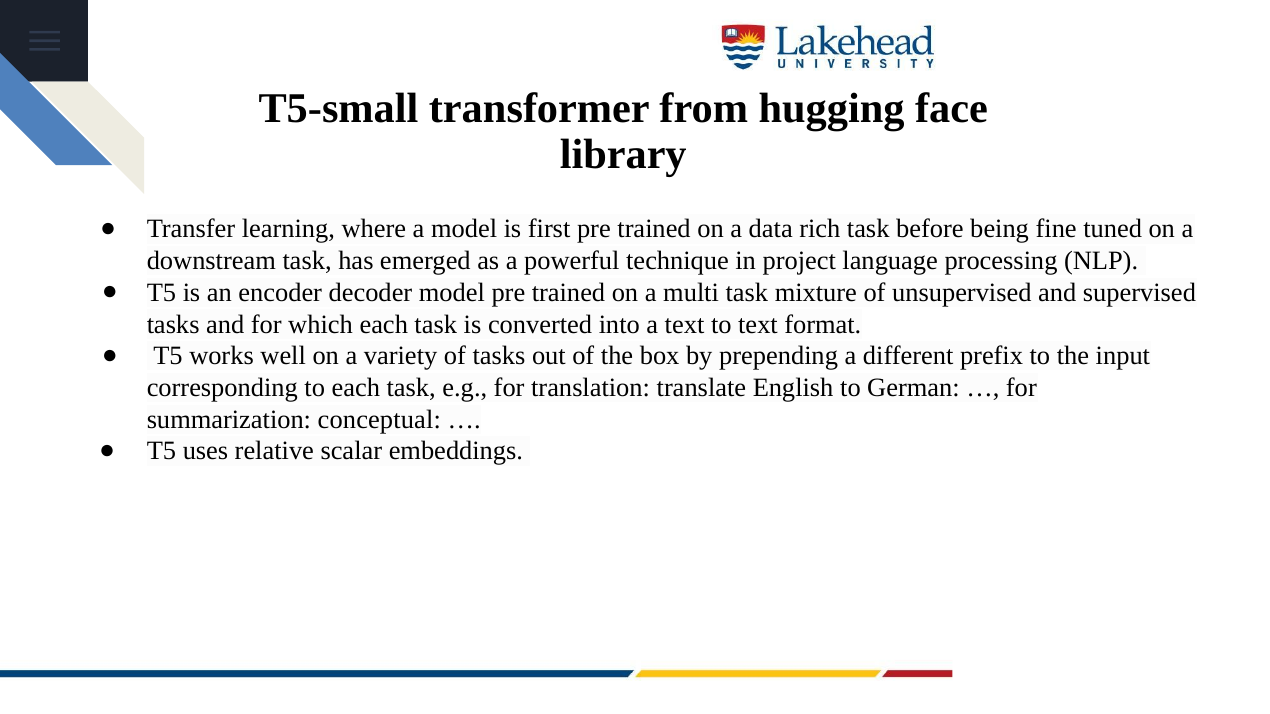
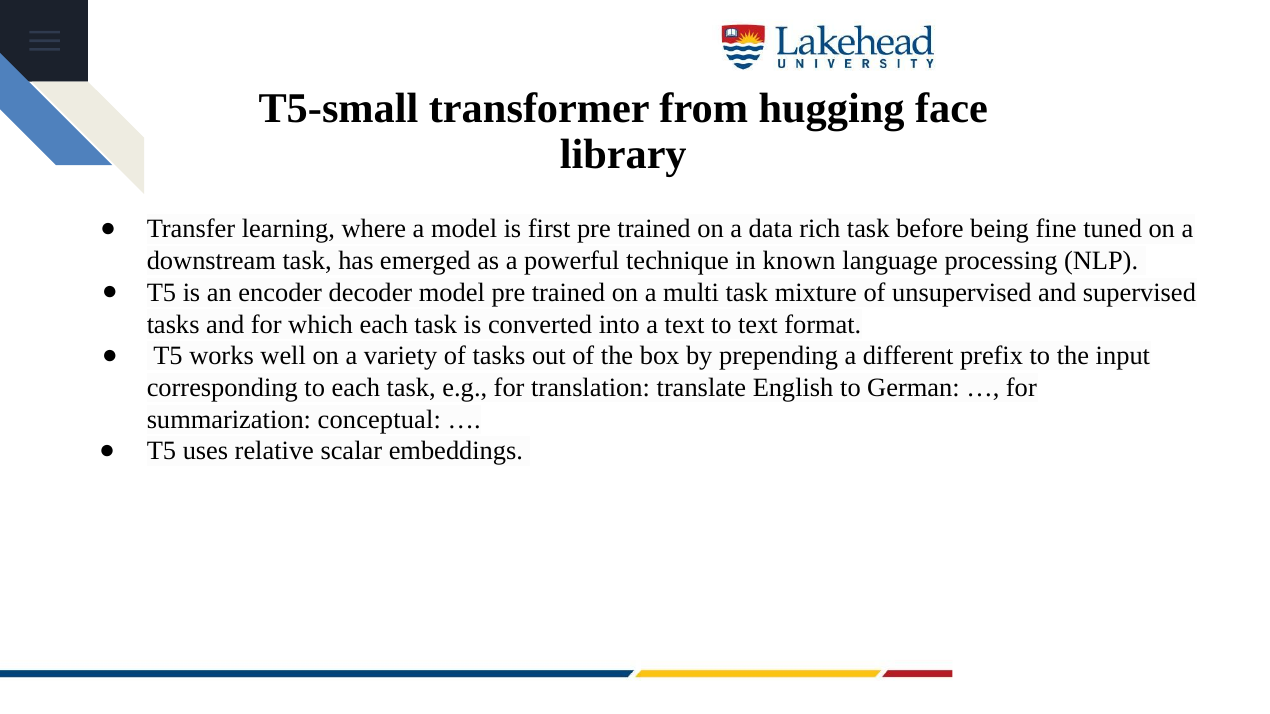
project: project -> known (799, 261)
